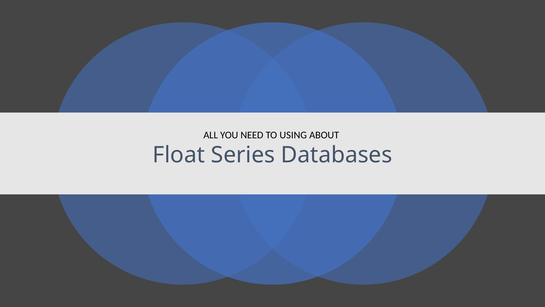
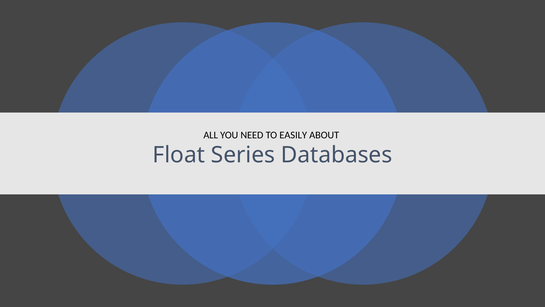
USING: USING -> EASILY (293, 135)
